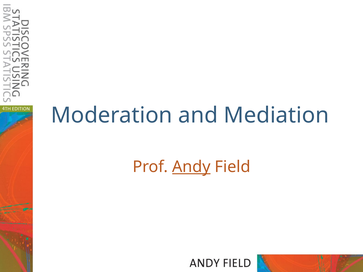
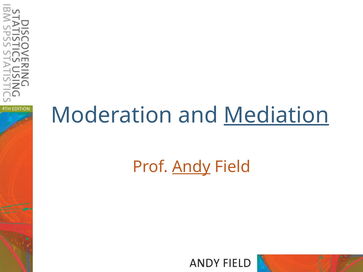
Mediation underline: none -> present (276, 115)
